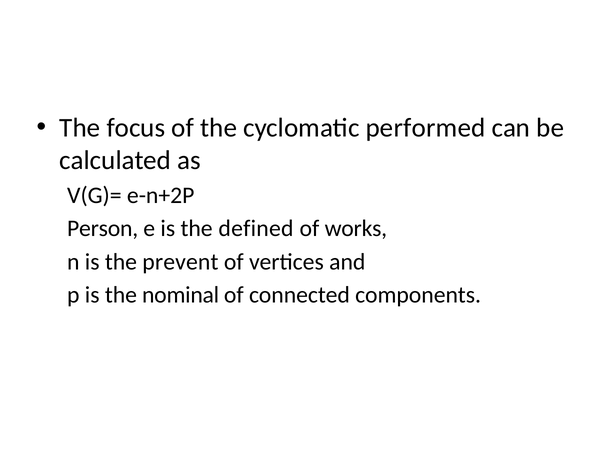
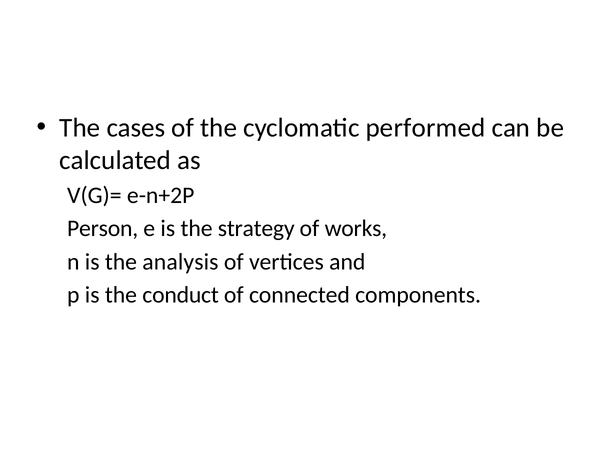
focus: focus -> cases (136, 128)
defined: defined -> strategy (256, 229)
prevent: prevent -> analysis (180, 262)
nominal: nominal -> conduct (181, 295)
